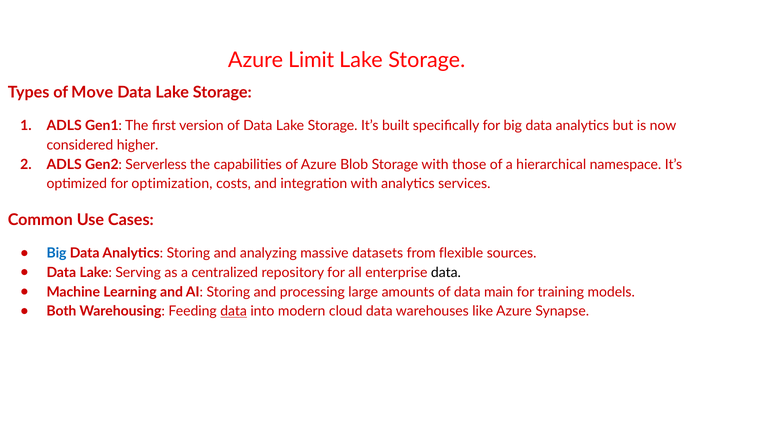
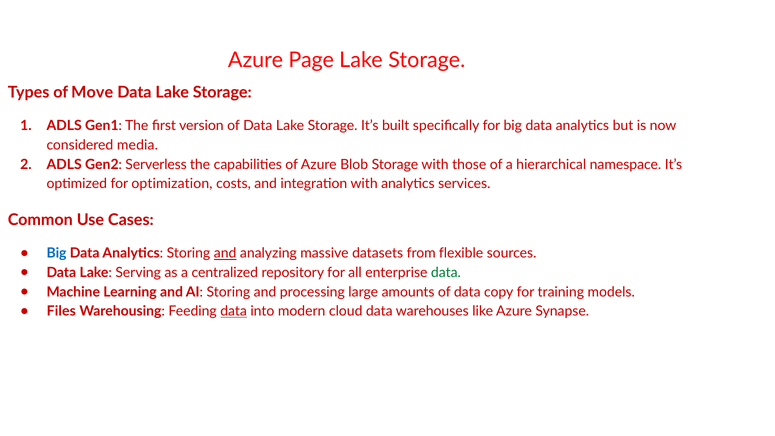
Limit: Limit -> Page (311, 60)
higher: higher -> media (137, 145)
and underline: none -> present (225, 253)
data colour: black -> green (446, 273)
main: main -> copy (499, 292)
Both: Both -> Files (61, 311)
